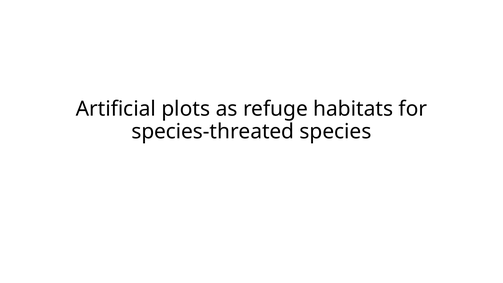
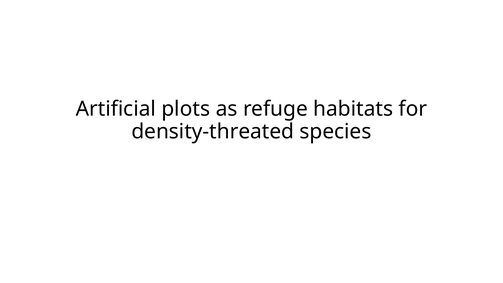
species-threated: species-threated -> density-threated (213, 131)
